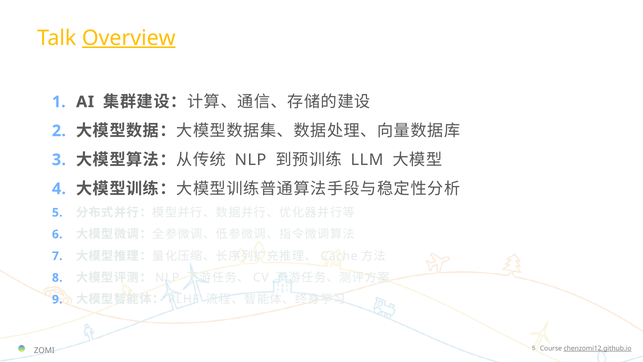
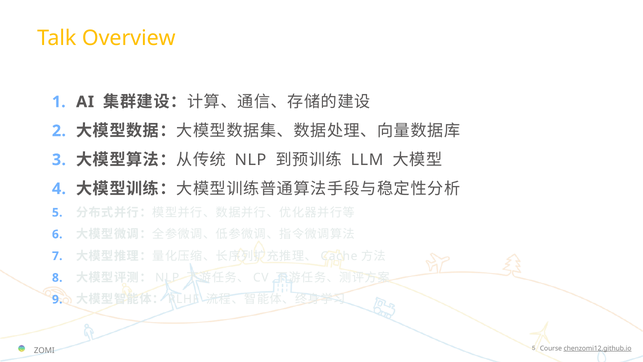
Overview underline: present -> none (129, 38)
